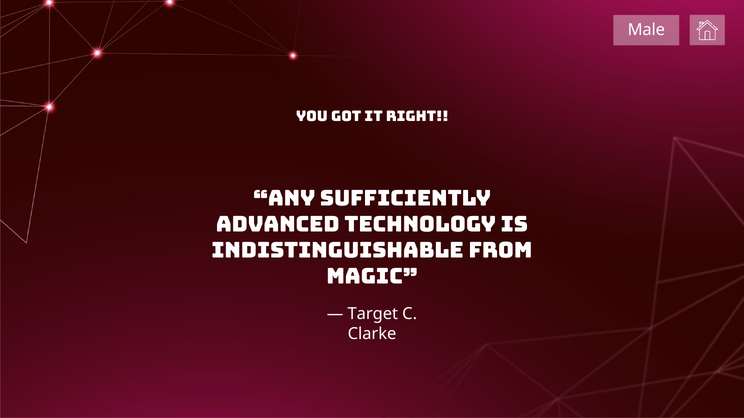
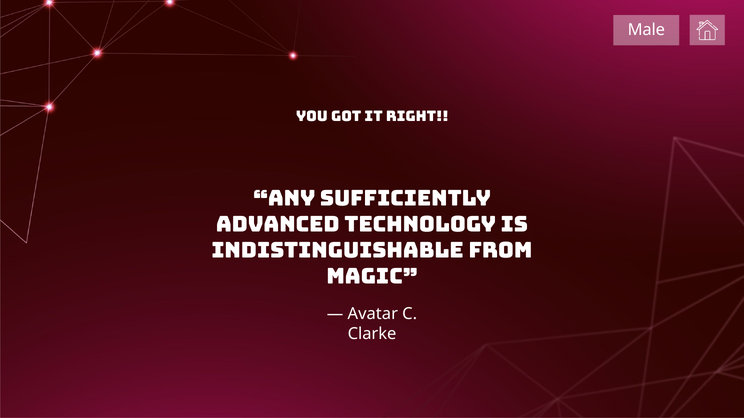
Target: Target -> Avatar (373, 314)
